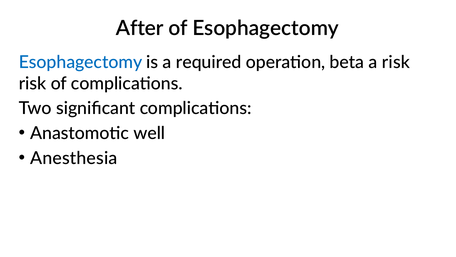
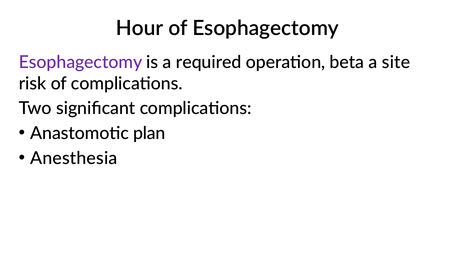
After: After -> Hour (140, 28)
Esophagectomy colour: blue -> purple (80, 62)
a risk: risk -> site (396, 62)
well: well -> plan (149, 133)
